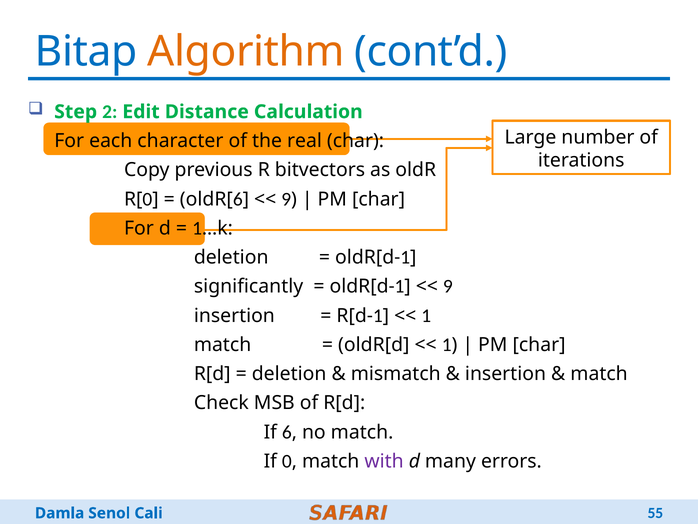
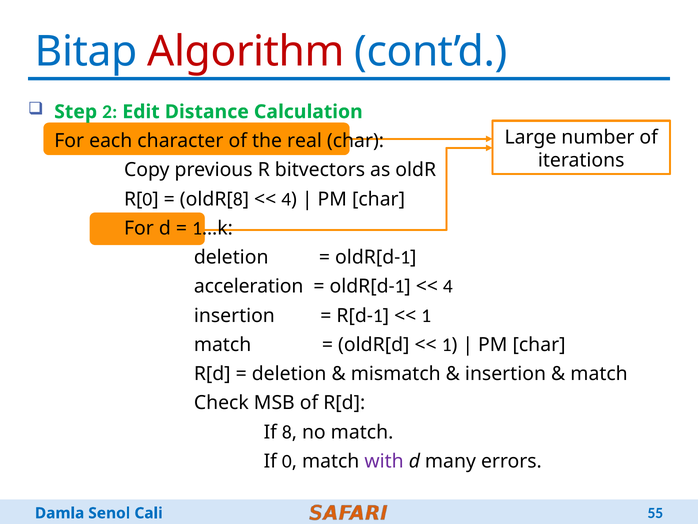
Algorithm colour: orange -> red (246, 52)
6: 6 -> 8 (238, 199)
9: 9 -> 4 (286, 199)
significantly: significantly -> acceleration (249, 286)
9: 9 -> 4 (448, 286)
If 6: 6 -> 8 (287, 432)
